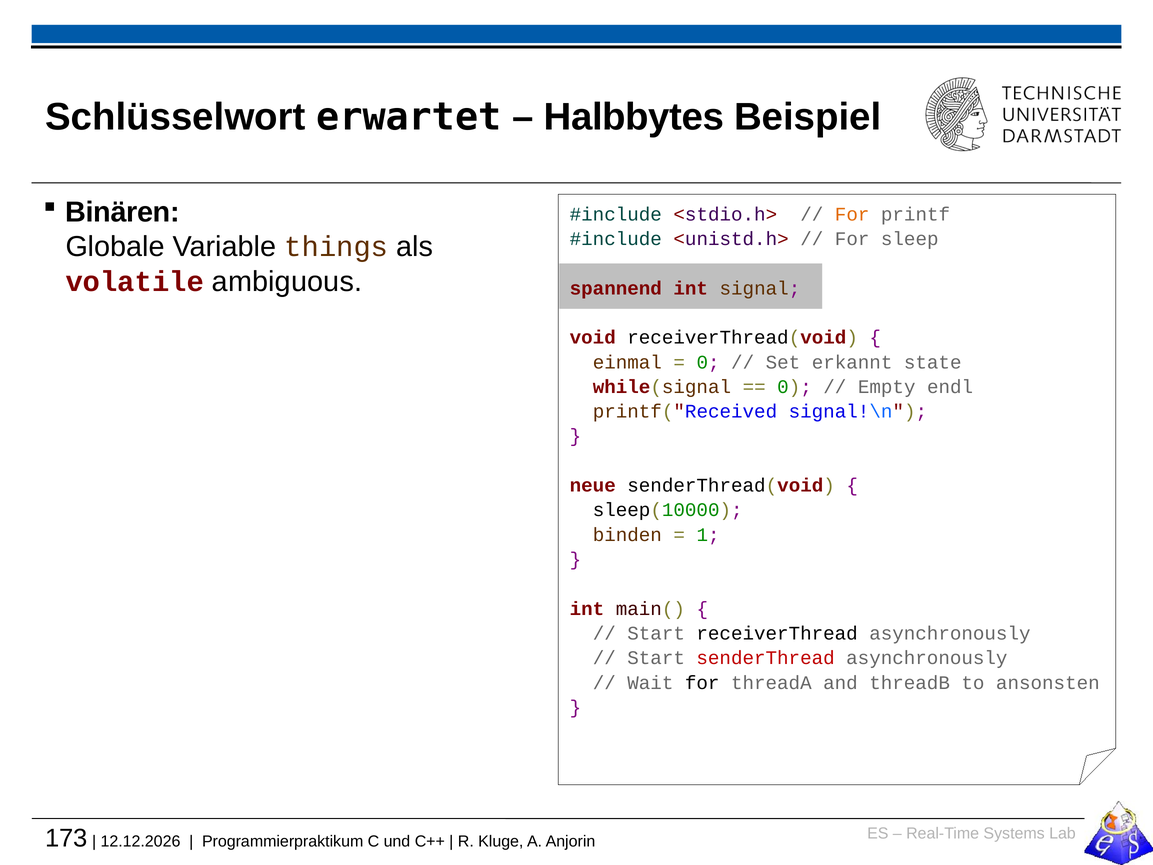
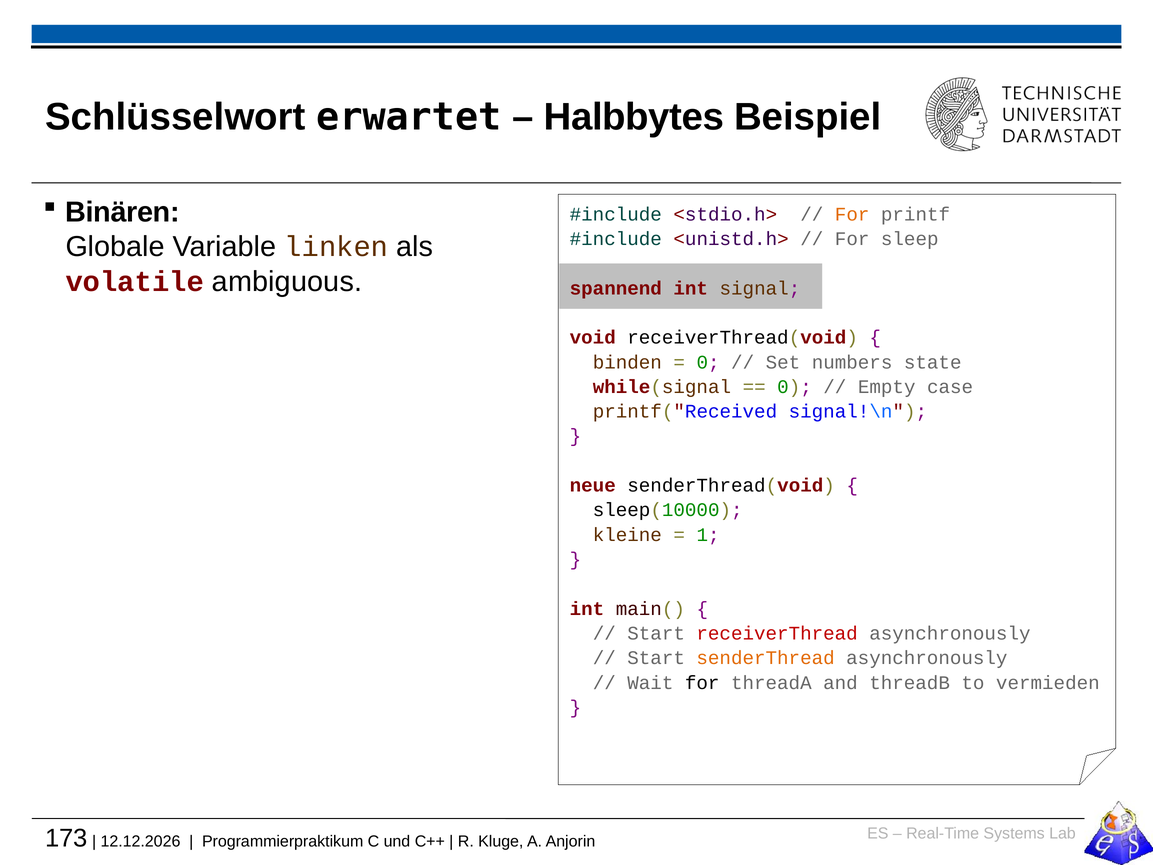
things: things -> linken (336, 247)
einmal: einmal -> binden (627, 362)
erkannt: erkannt -> numbers (852, 362)
endl: endl -> case (950, 387)
binden: binden -> kleine (627, 535)
receiverThread colour: black -> red (777, 633)
senderThread colour: red -> orange (766, 658)
ansonsten: ansonsten -> vermieden (1048, 683)
